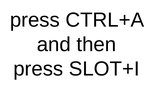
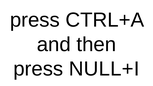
SLOT+I: SLOT+I -> NULL+I (104, 69)
